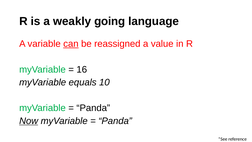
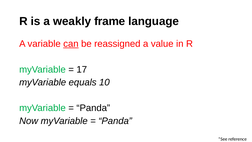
going: going -> frame (110, 21)
16: 16 -> 17 (82, 69)
Now underline: present -> none (29, 121)
